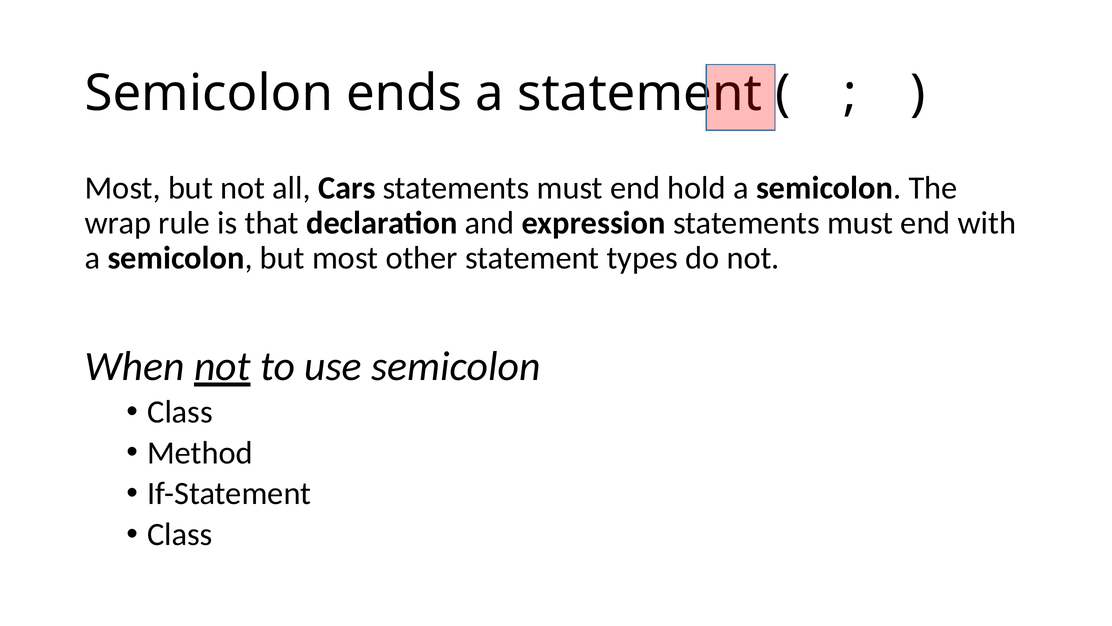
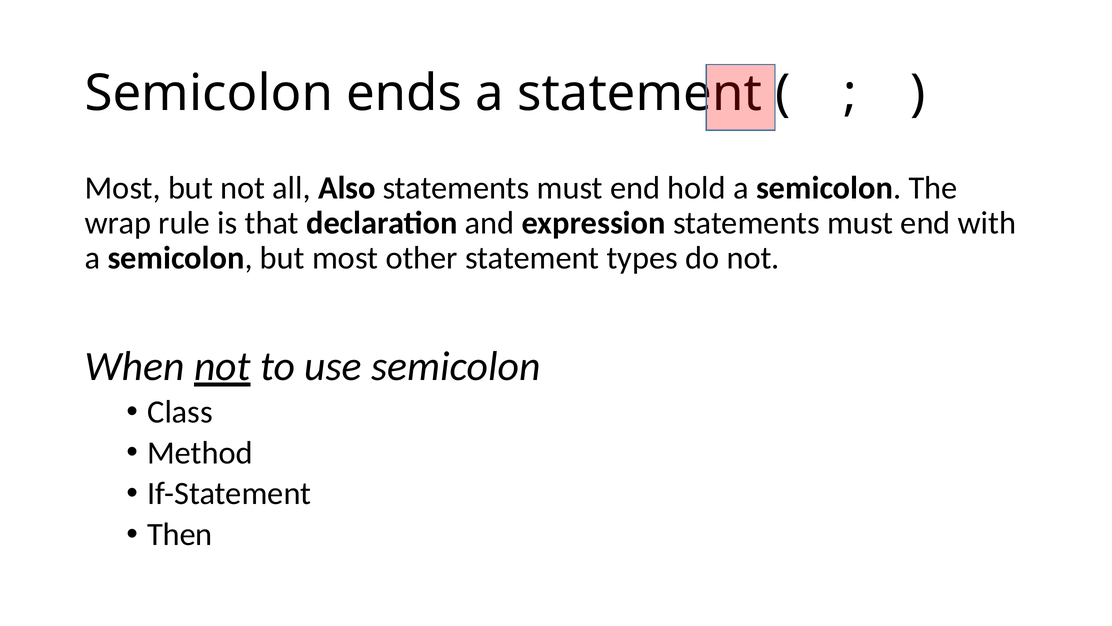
Cars: Cars -> Also (347, 188)
Class: Class -> Then (180, 534)
